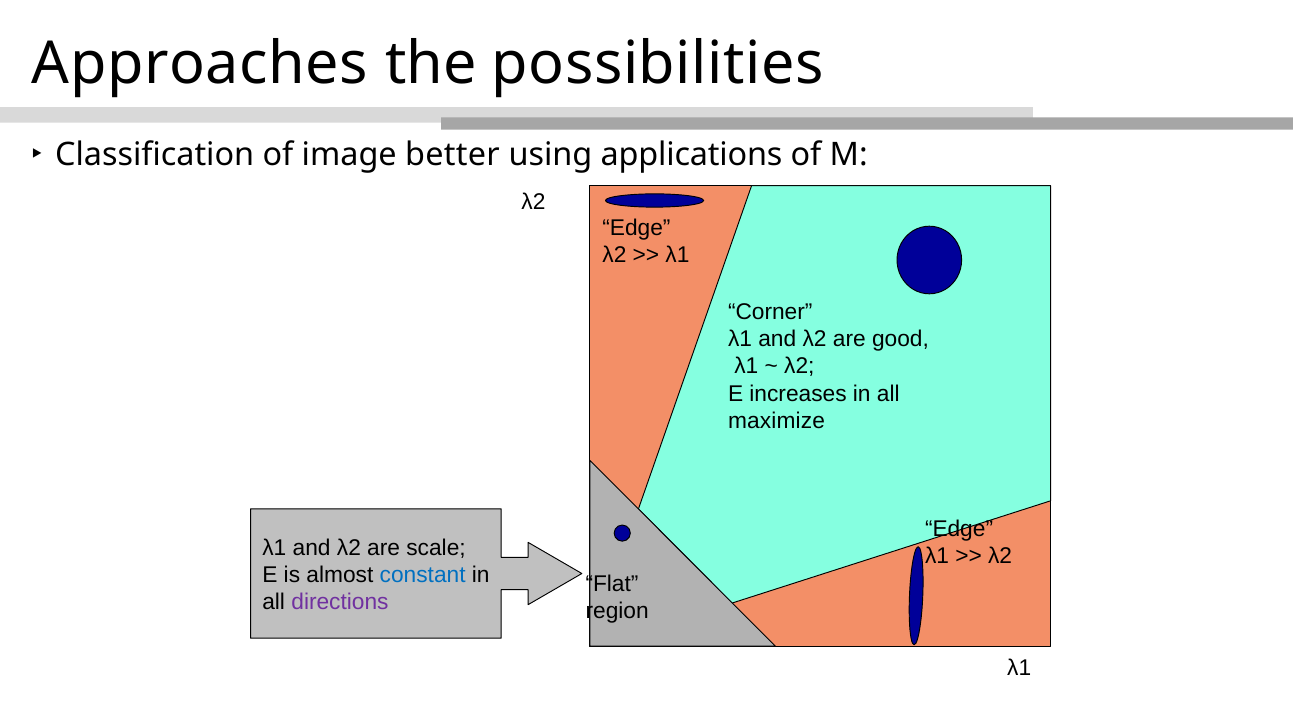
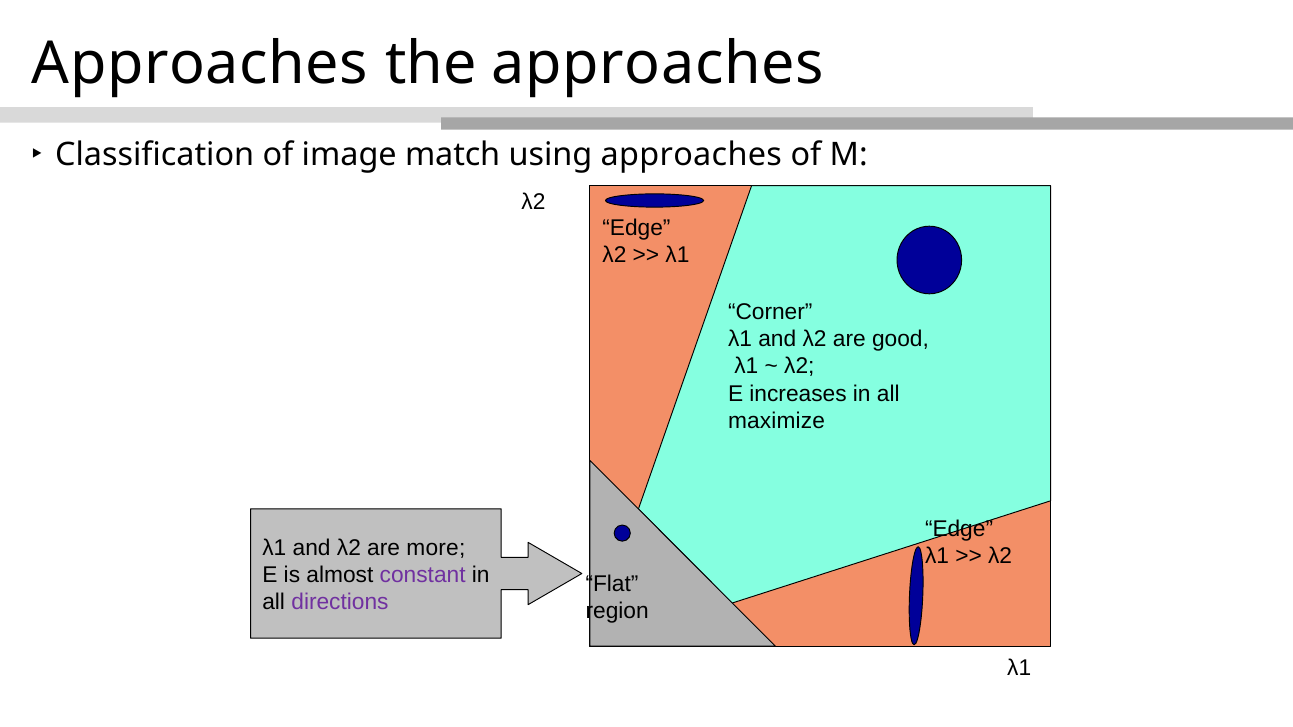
the possibilities: possibilities -> approaches (658, 64)
better: better -> match (453, 155)
using applications: applications -> approaches (691, 155)
scale: scale -> more (436, 548)
constant colour: blue -> purple (423, 575)
